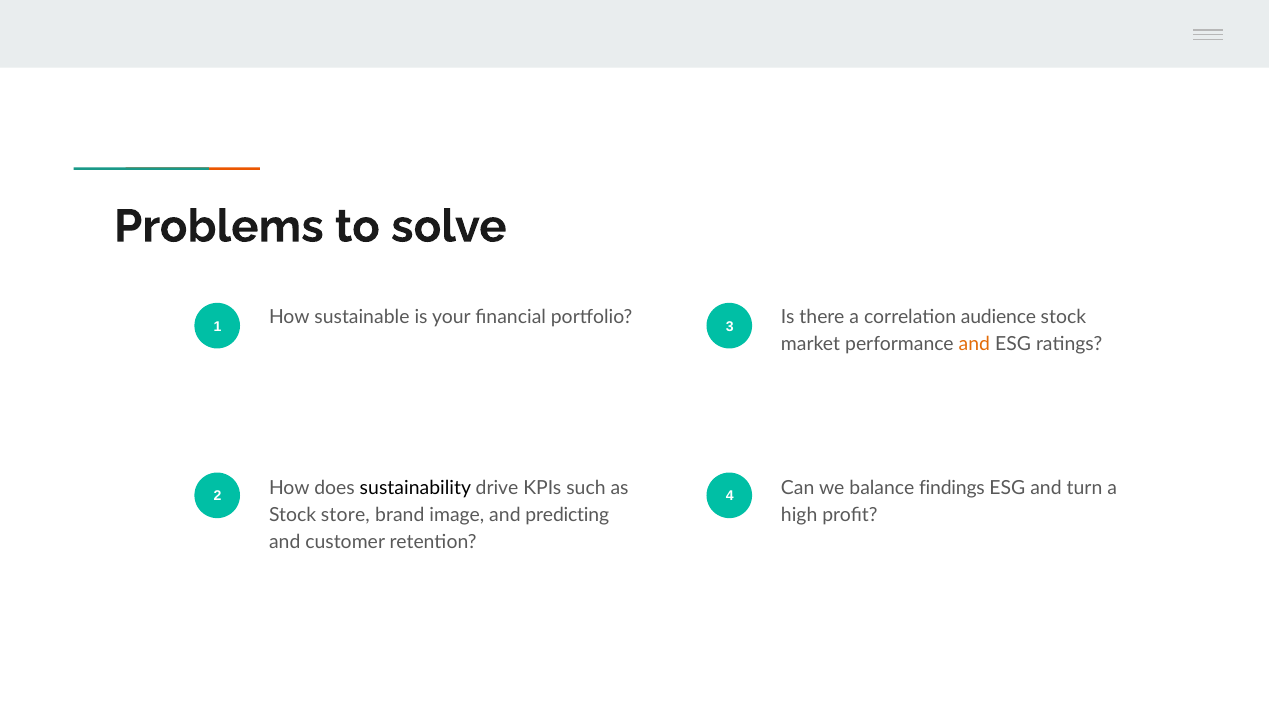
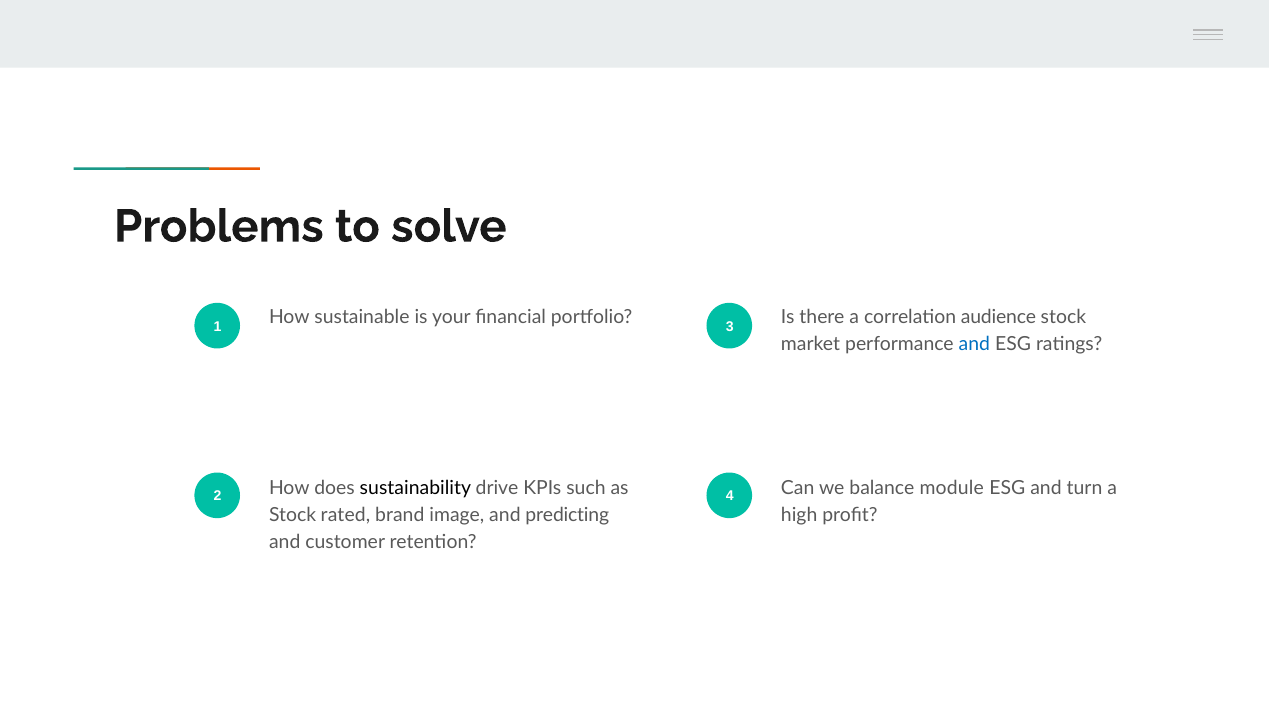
and colour: orange -> blue (974, 344)
findings: findings -> module (952, 488)
store: store -> rated (345, 515)
